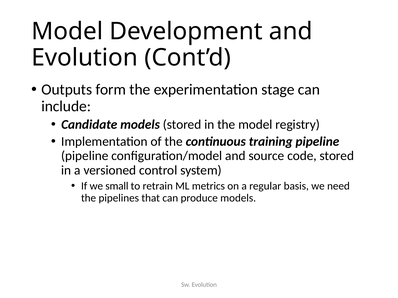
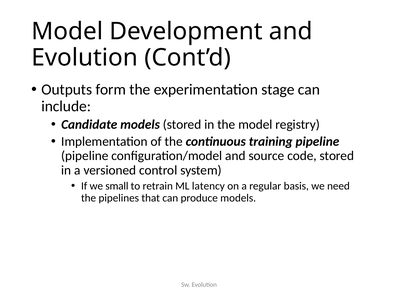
metrics: metrics -> latency (208, 186)
